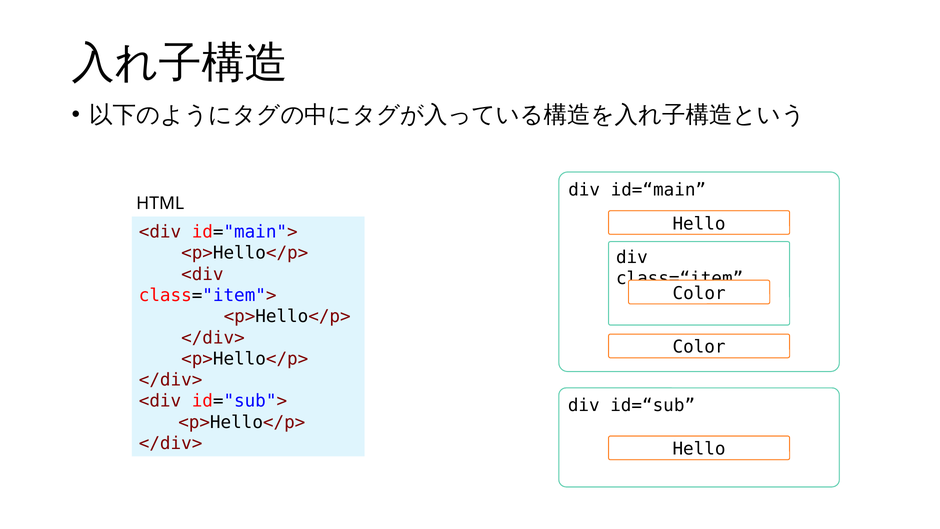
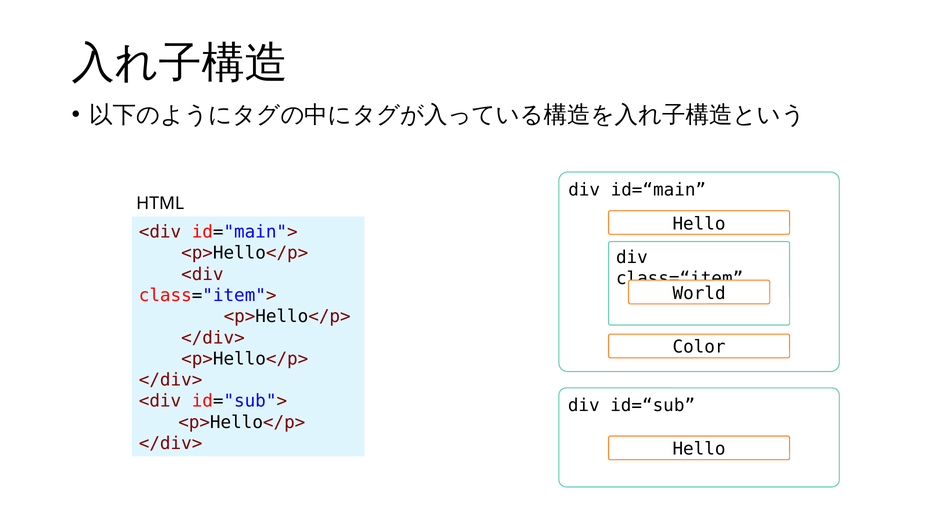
Color: Color -> World (699, 293)
